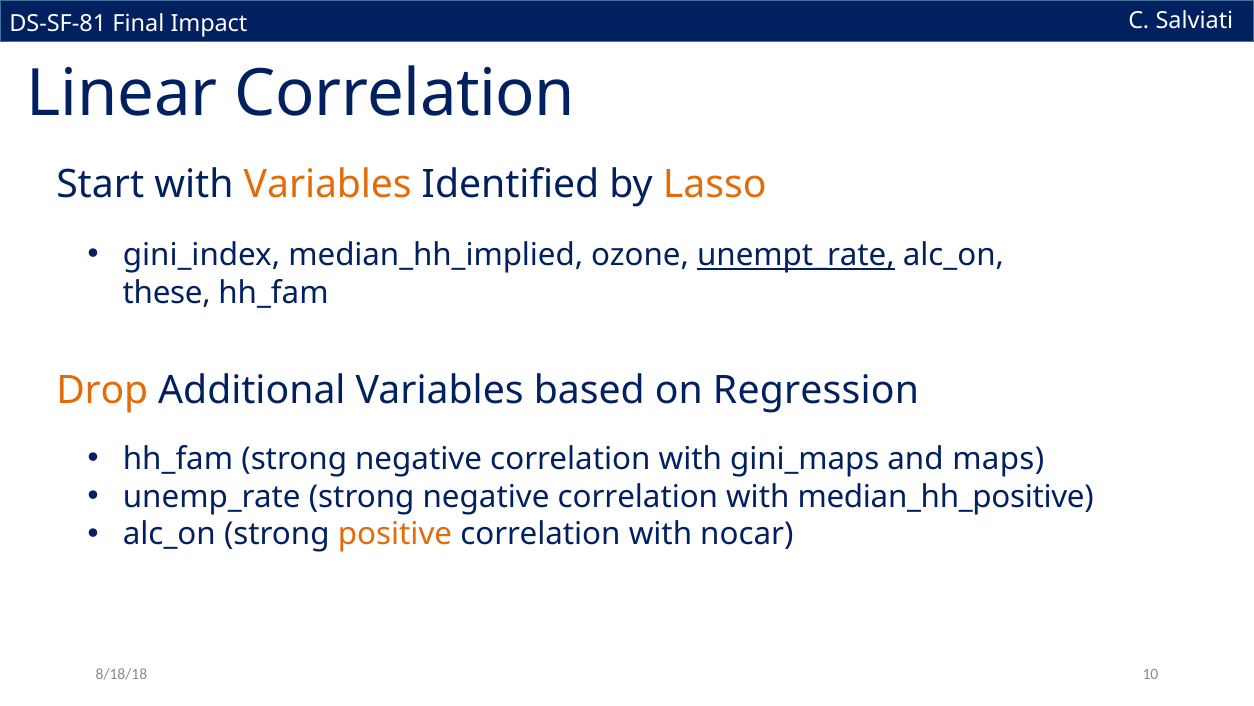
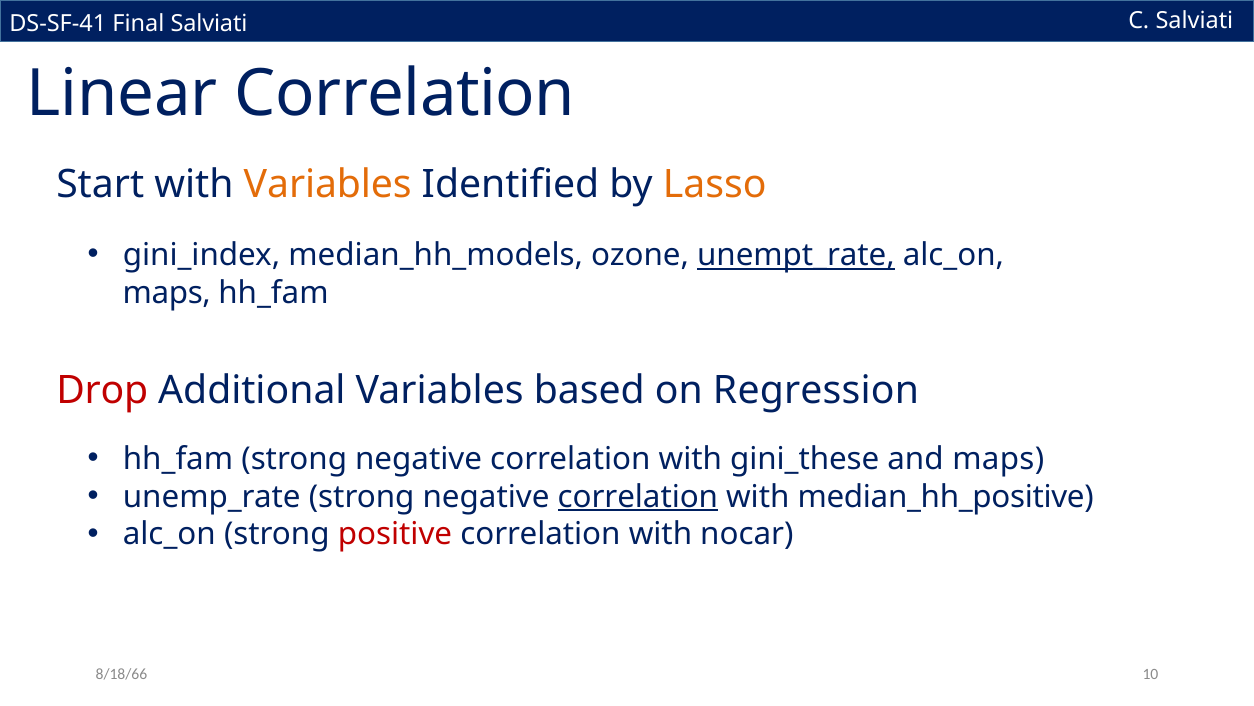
DS-SF-81: DS-SF-81 -> DS-SF-41 (58, 24)
Final Impact: Impact -> Salviati (209, 24)
median_hh_implied: median_hh_implied -> median_hh_models (436, 255)
these: these -> maps (167, 293)
Drop colour: orange -> red (102, 390)
gini_maps: gini_maps -> gini_these (805, 459)
correlation underline: none -> present (638, 496)
positive colour: orange -> red (395, 534)
8/18/18: 8/18/18 -> 8/18/66 (121, 674)
